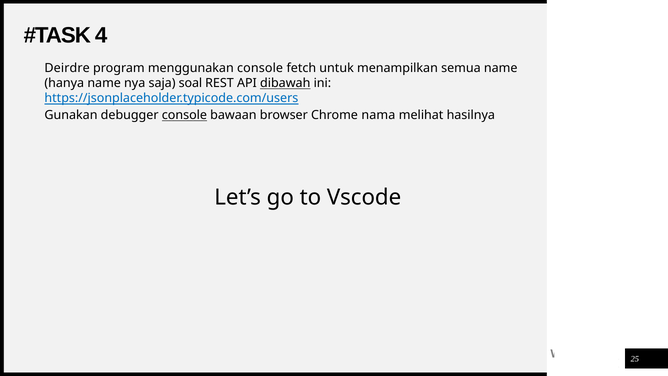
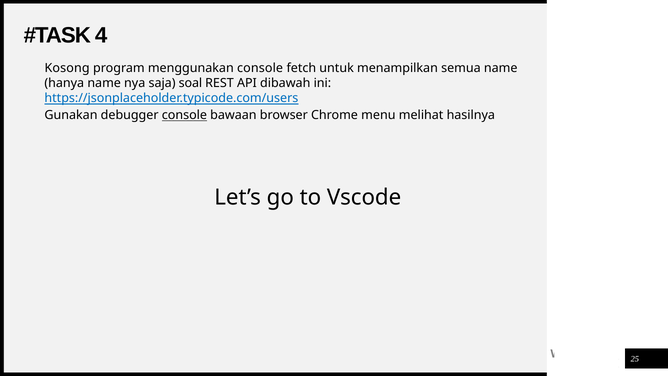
Deirdre: Deirdre -> Kosong (67, 68)
dibawah underline: present -> none (285, 83)
nama: nama -> menu (378, 115)
